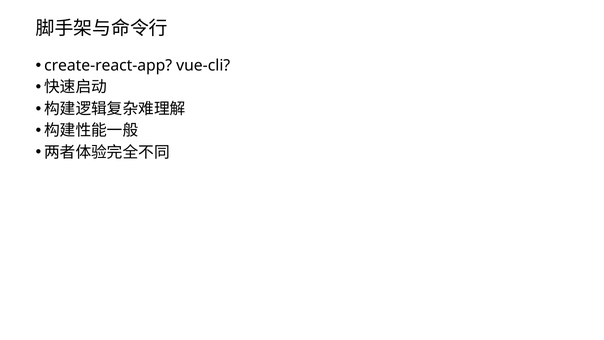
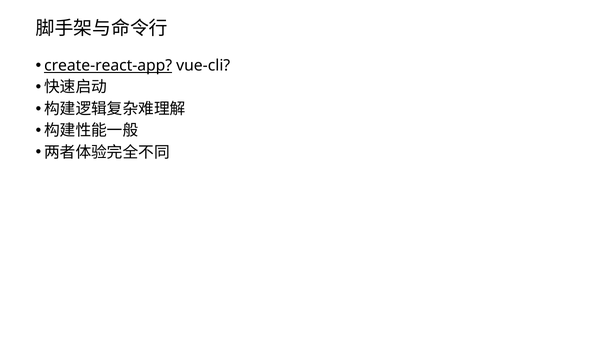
create-react-app underline: none -> present (108, 66)
